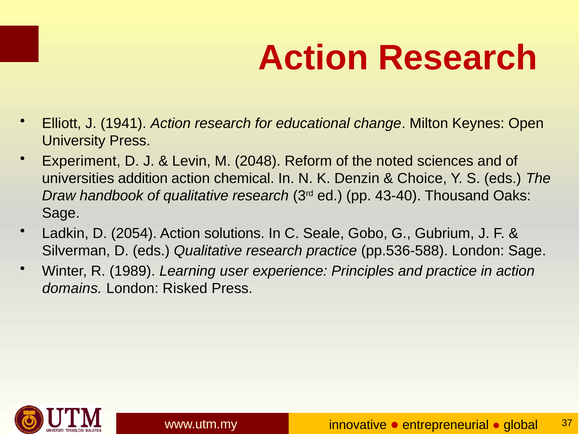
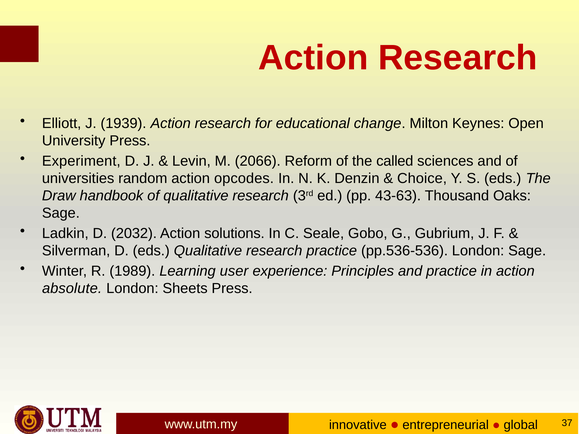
1941: 1941 -> 1939 (123, 124)
2048: 2048 -> 2066 (258, 161)
noted: noted -> called (395, 161)
addition: addition -> random (143, 179)
chemical: chemical -> opcodes (244, 179)
43-40: 43-40 -> 43-63 (398, 196)
2054: 2054 -> 2032 (134, 234)
pp.536-588: pp.536-588 -> pp.536-536 (405, 251)
domains: domains -> absolute (72, 289)
Risked: Risked -> Sheets (185, 289)
